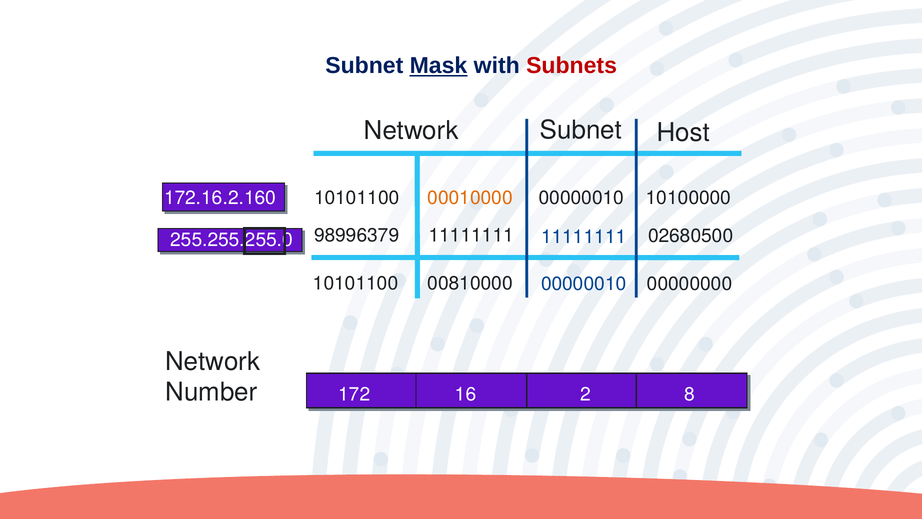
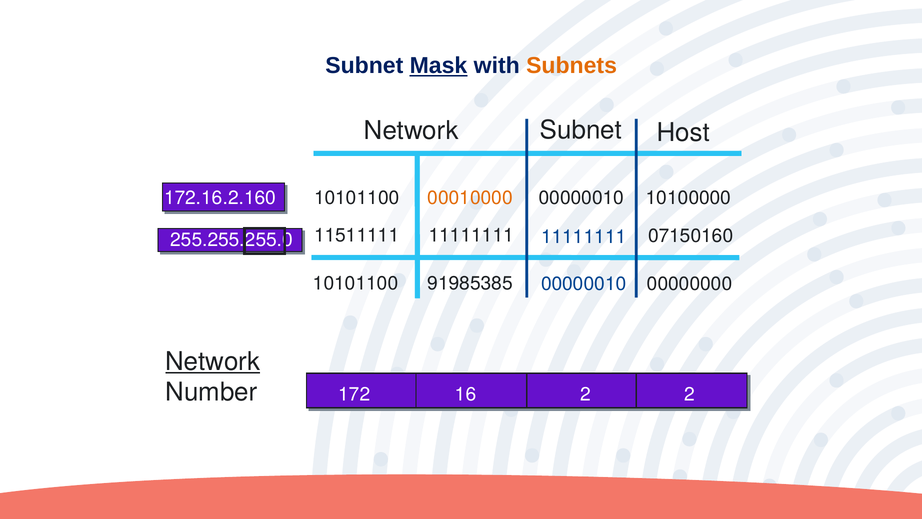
Subnets colour: red -> orange (572, 66)
98996379: 98996379 -> 11511111 (357, 235)
02680500: 02680500 -> 07150160 (691, 236)
00810000: 00810000 -> 91985385 (470, 283)
Network underline: none -> present (213, 362)
2 8: 8 -> 2 (689, 394)
